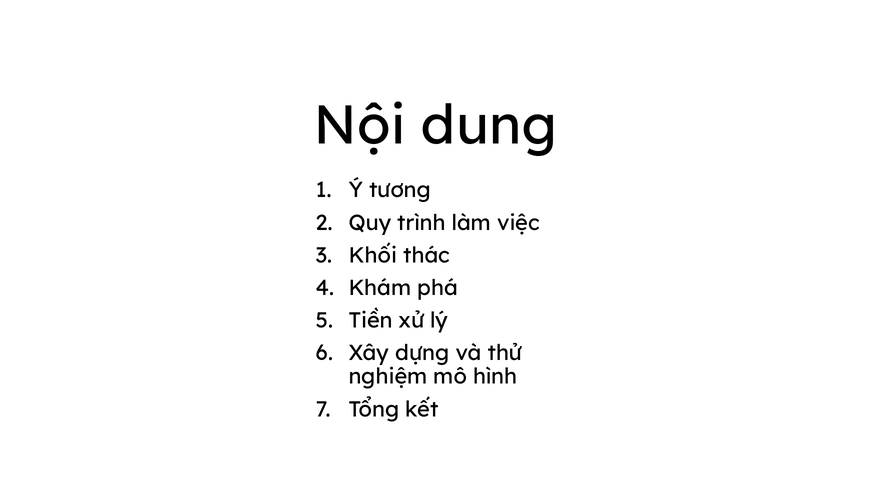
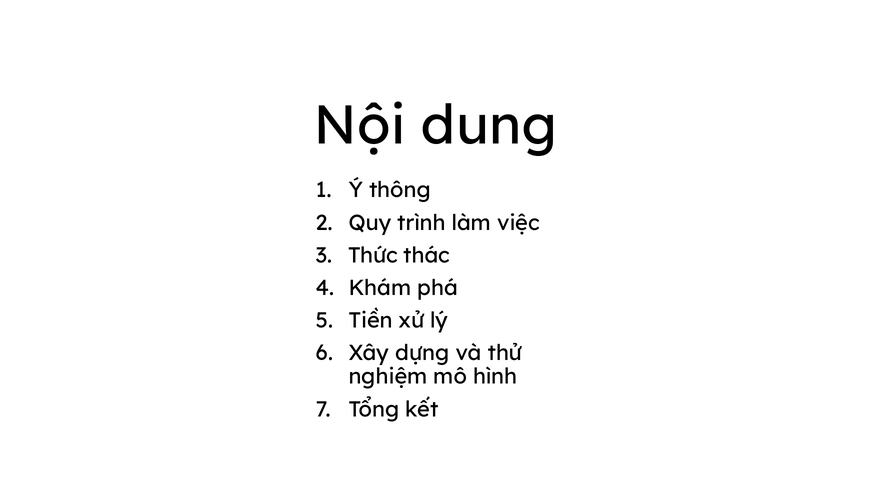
tương: tương -> thông (400, 190)
Khối: Khối -> Thức (373, 255)
